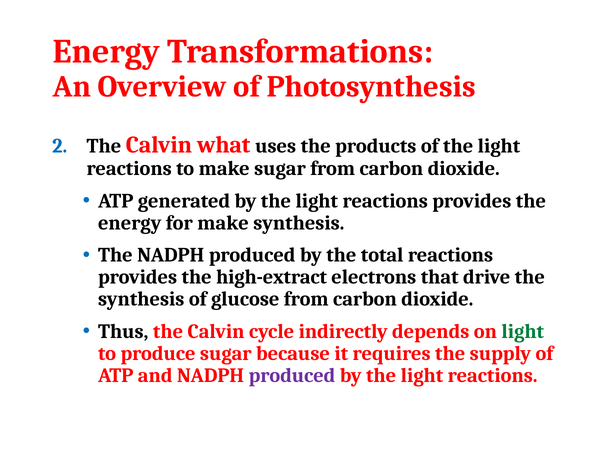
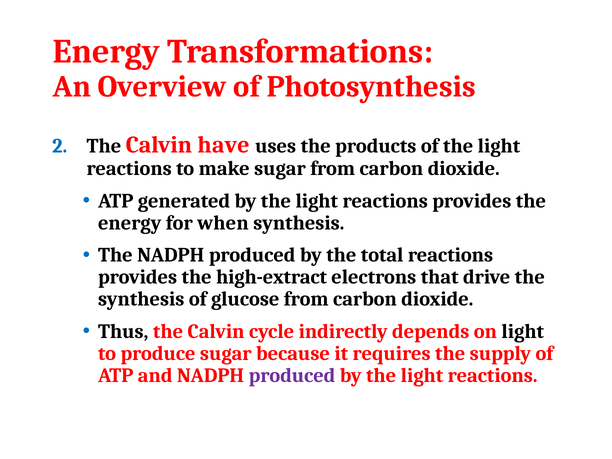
what: what -> have (224, 145)
for make: make -> when (223, 223)
light colour: green -> black (523, 331)
